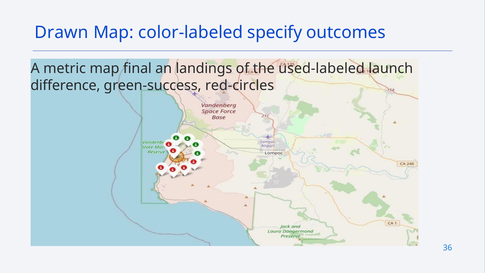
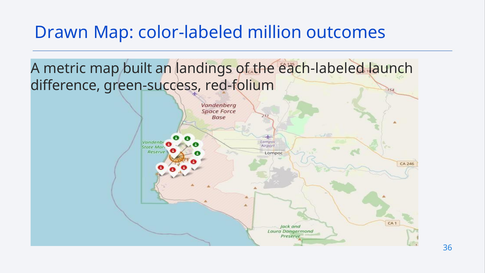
specify: specify -> million (275, 32)
final: final -> built (137, 68)
used-labeled: used-labeled -> each-labeled (321, 68)
red-circles: red-circles -> red-folium (240, 85)
